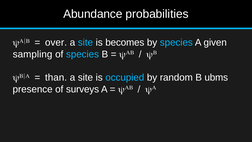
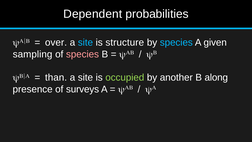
Abundance: Abundance -> Dependent (93, 14)
becomes: becomes -> structure (125, 42)
species colour: light blue -> pink (82, 54)
occupied colour: light blue -> light green (125, 77)
random: random -> another (176, 77)
ubms: ubms -> along (216, 77)
